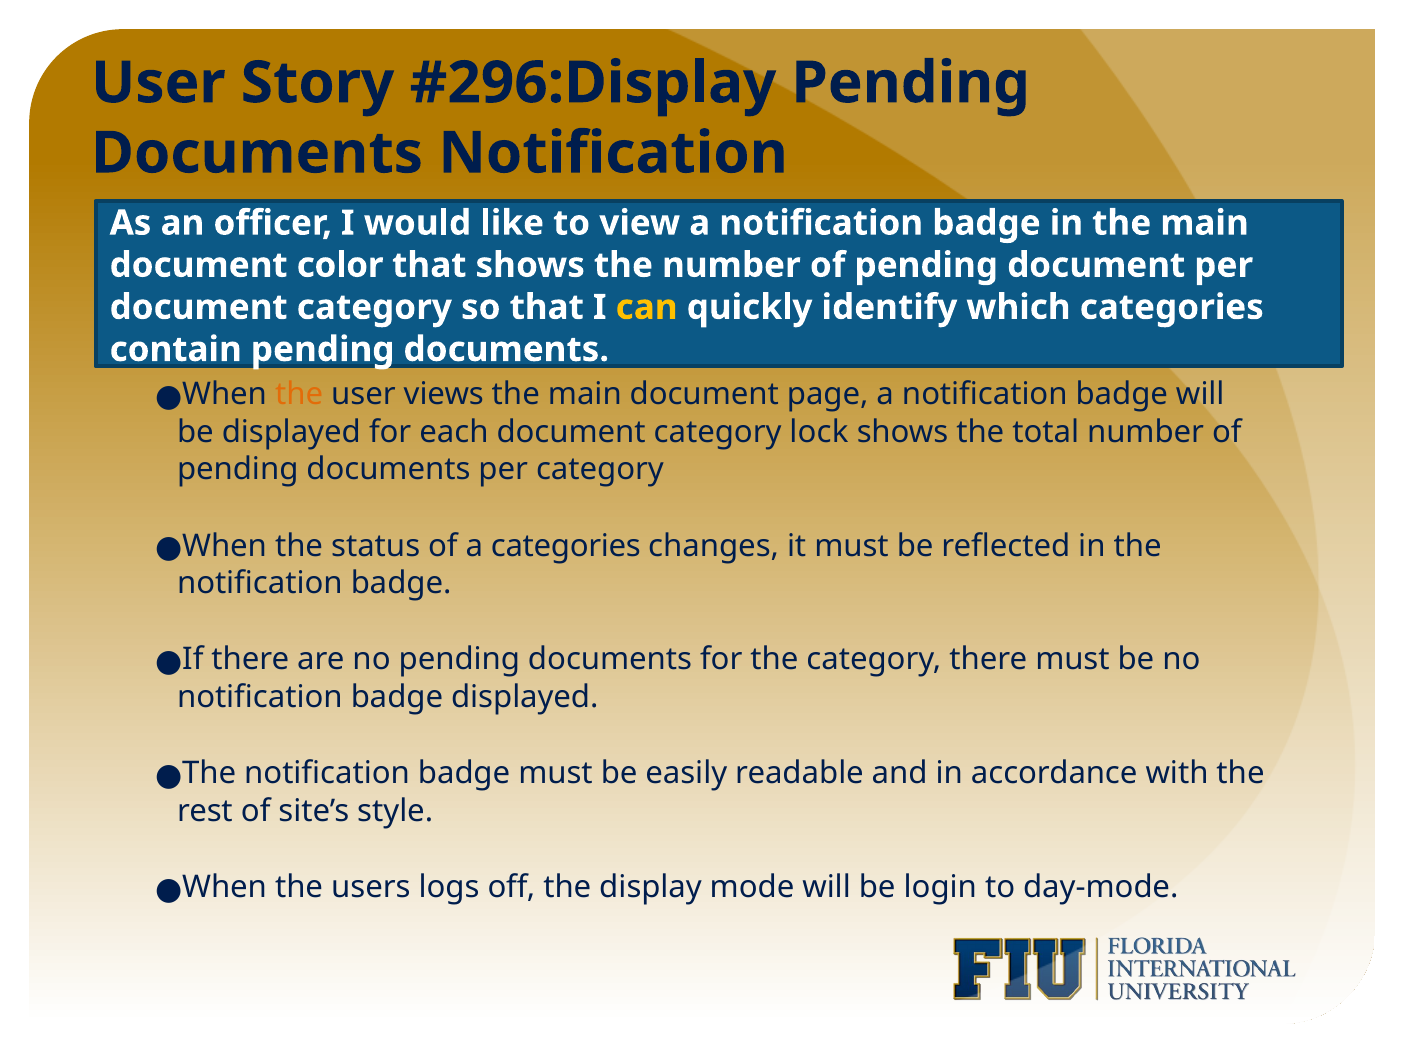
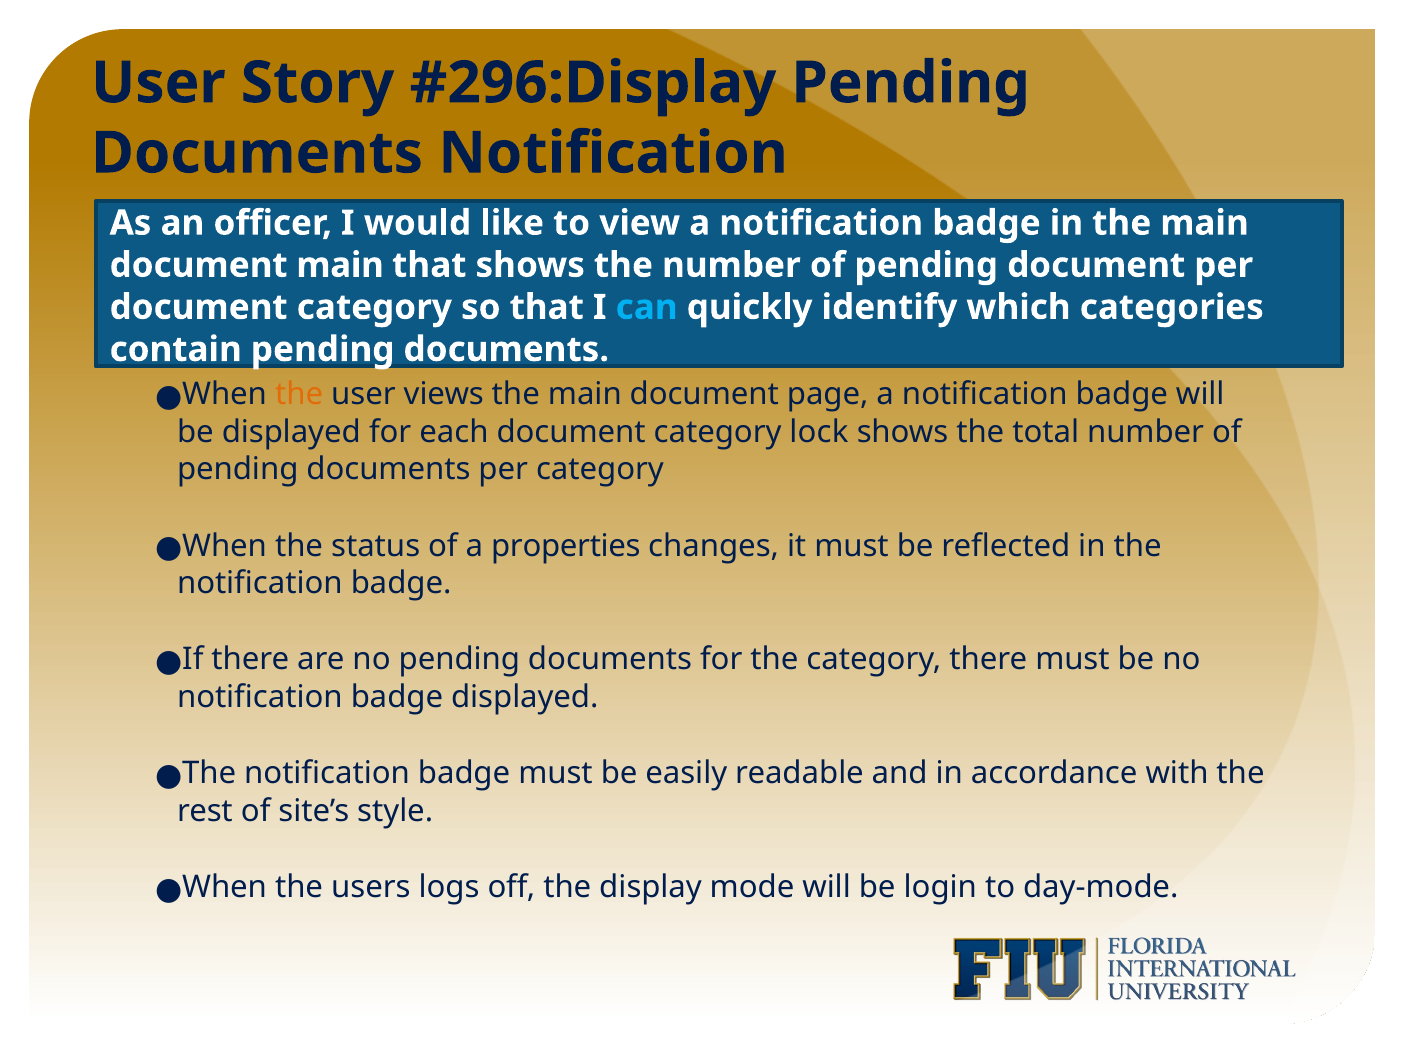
document color: color -> main (340, 265)
can colour: yellow -> light blue (647, 307)
a categories: categories -> properties (566, 546)
